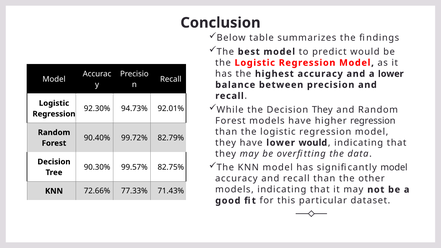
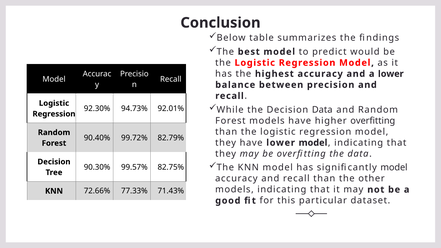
Decision They: They -> Data (322, 110)
higher regression: regression -> overfitting (373, 121)
lower would: would -> model (313, 143)
